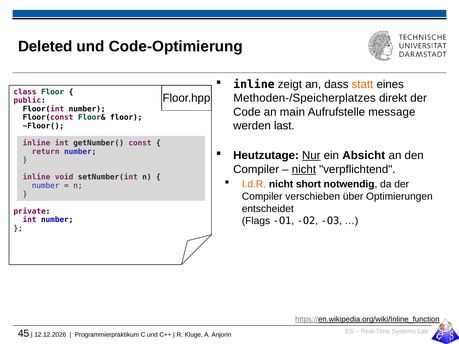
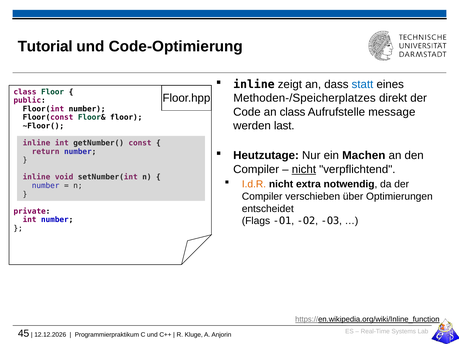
Deleted: Deleted -> Tutorial (45, 47)
statt colour: orange -> blue (362, 84)
an main: main -> class (293, 112)
Nur underline: present -> none (311, 156)
Absicht: Absicht -> Machen (364, 156)
short: short -> extra (308, 184)
